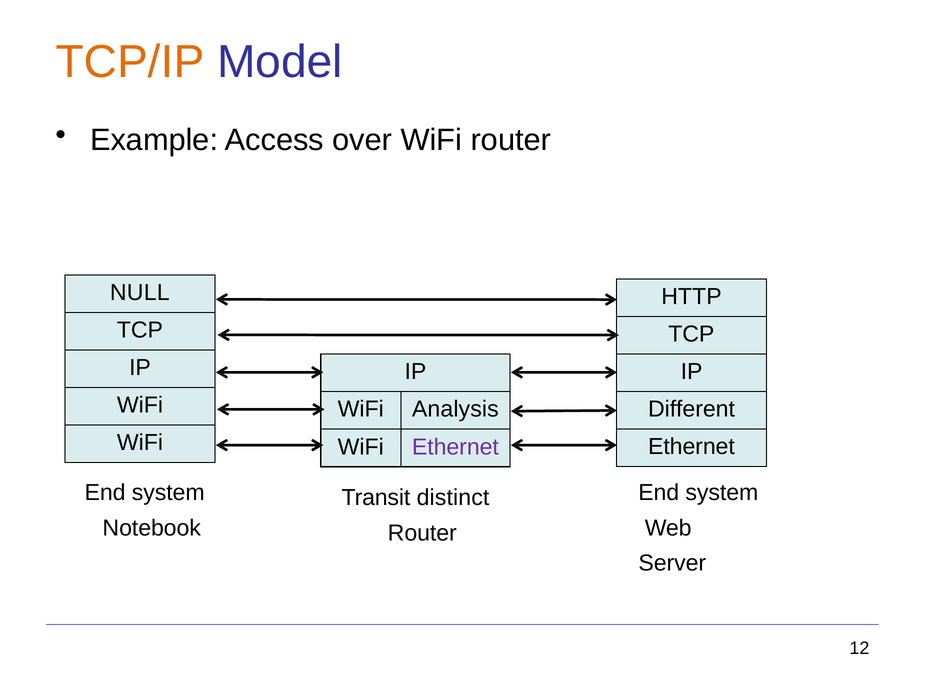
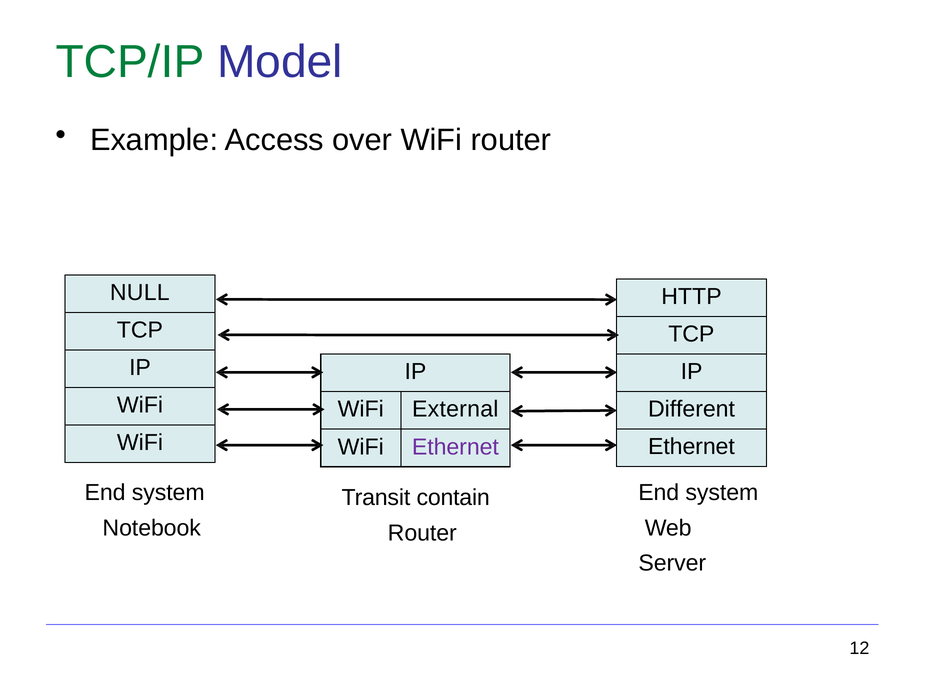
TCP/IP colour: orange -> green (130, 62)
Analysis: Analysis -> External (455, 409)
distinct: distinct -> contain (453, 498)
